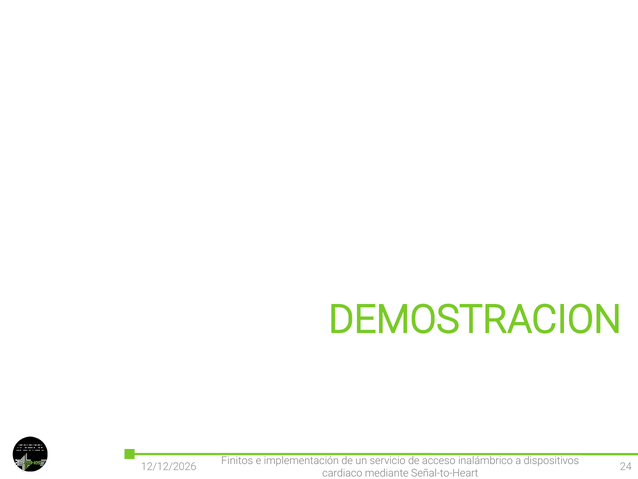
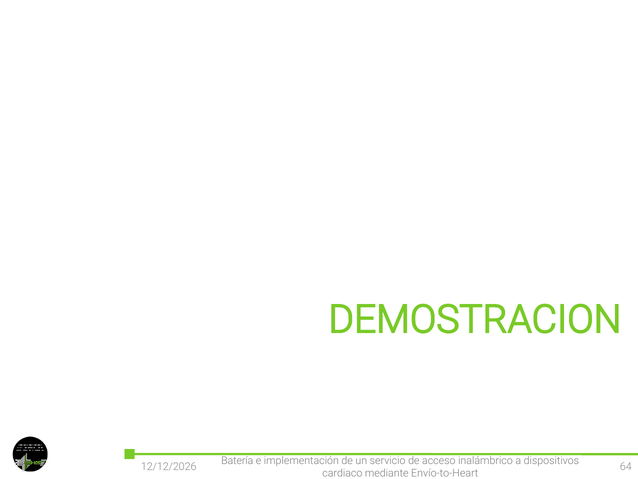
Finitos: Finitos -> Batería (237, 460)
24: 24 -> 64 (626, 466)
Señal-to-Heart: Señal-to-Heart -> Envío-to-Heart (445, 473)
